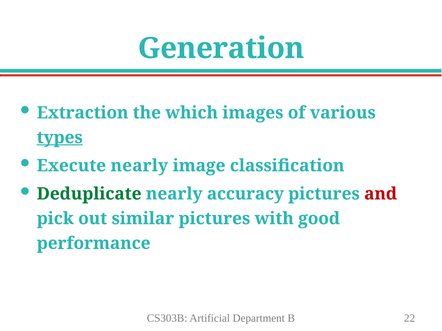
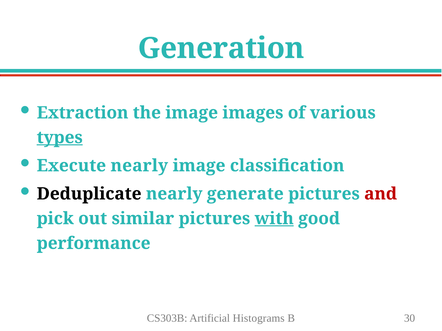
the which: which -> image (192, 113)
Deduplicate colour: green -> black (89, 194)
accuracy: accuracy -> generate (245, 194)
with underline: none -> present (274, 219)
Department: Department -> Histograms (259, 319)
22: 22 -> 30 (410, 319)
